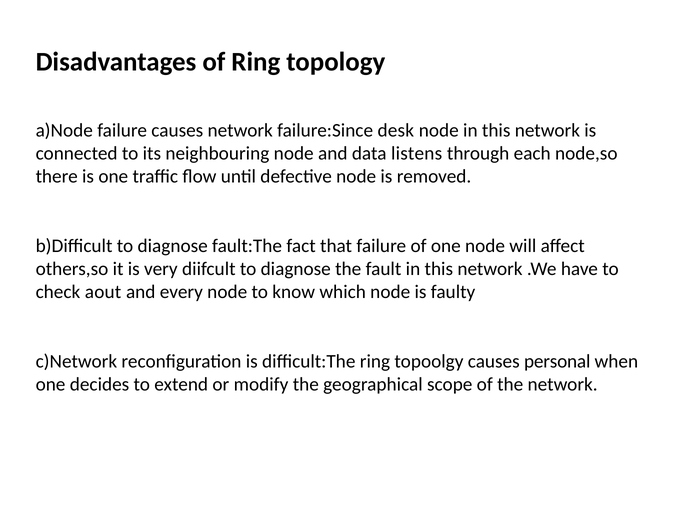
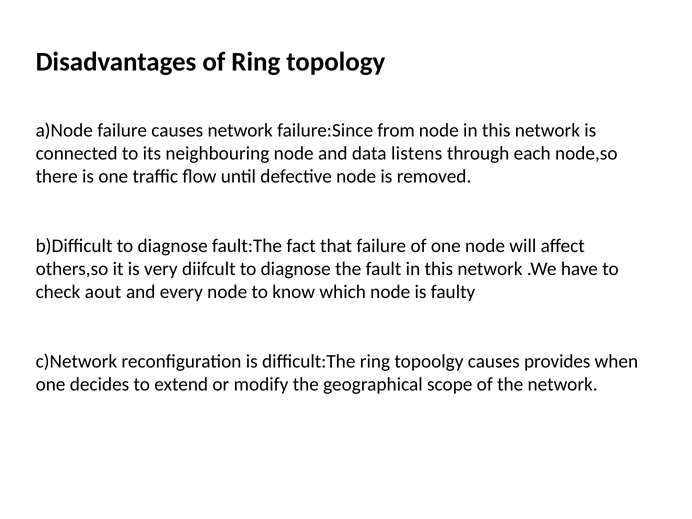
desk: desk -> from (396, 130)
personal: personal -> provides (557, 361)
